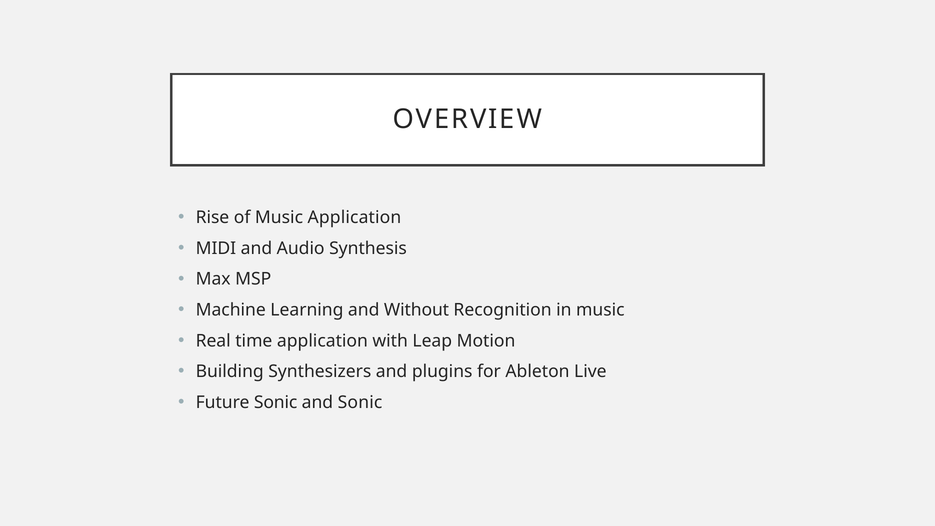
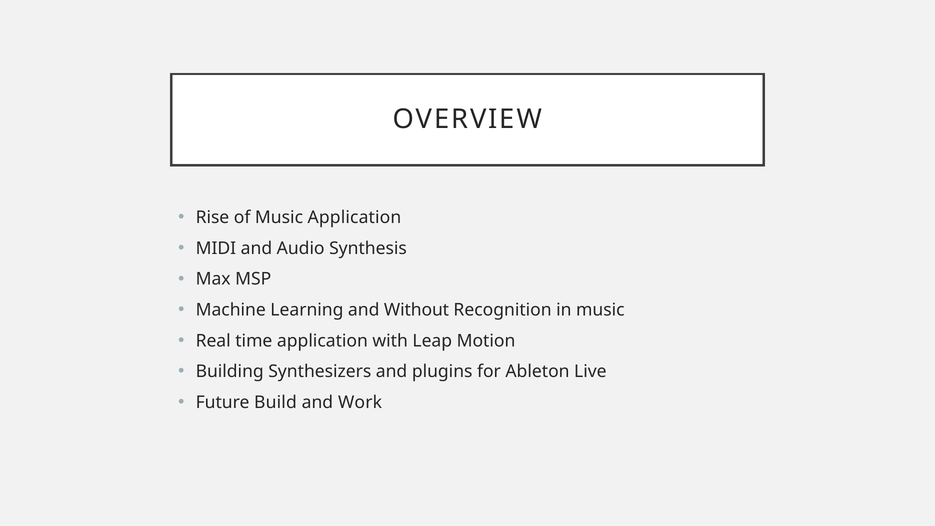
Future Sonic: Sonic -> Build (275, 402)
and Sonic: Sonic -> Work (360, 402)
